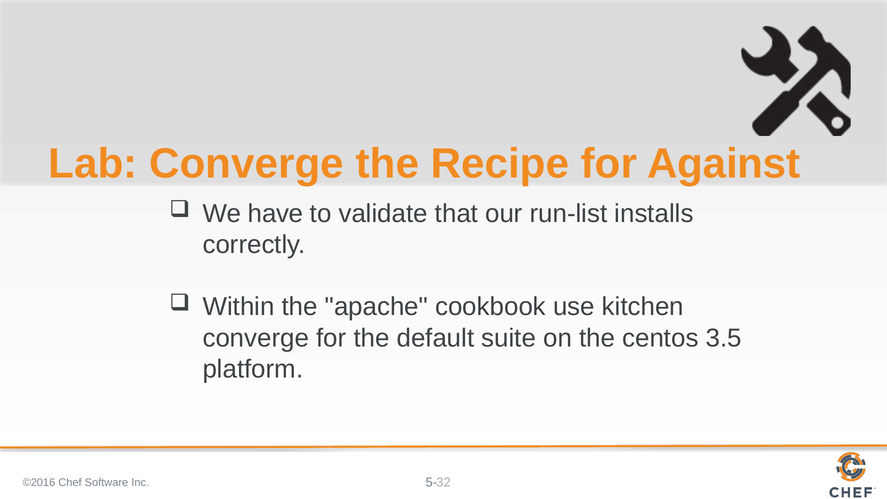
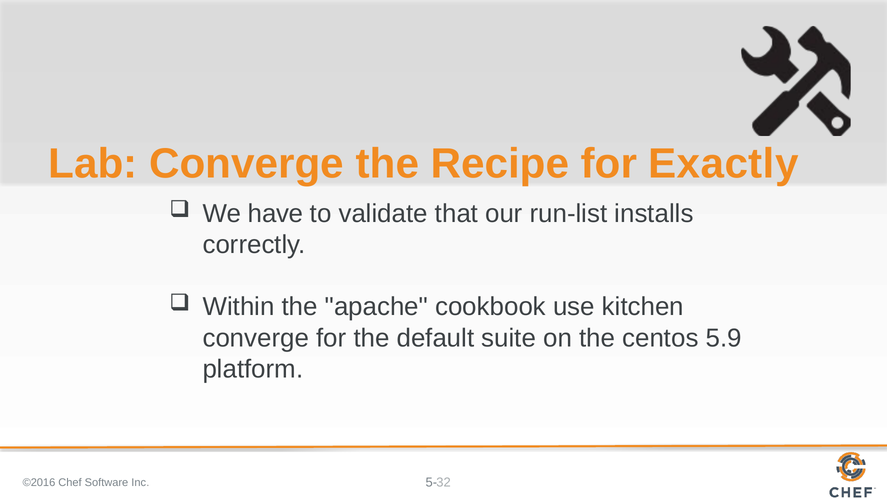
Against: Against -> Exactly (723, 164)
3.5: 3.5 -> 5.9 (724, 338)
